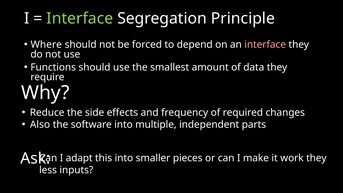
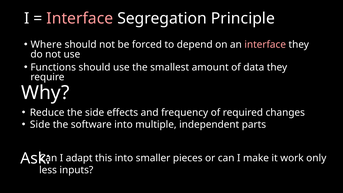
Interface colour: light green -> pink (80, 19)
Also: Also -> Side (40, 125)
work they: they -> only (316, 158)
